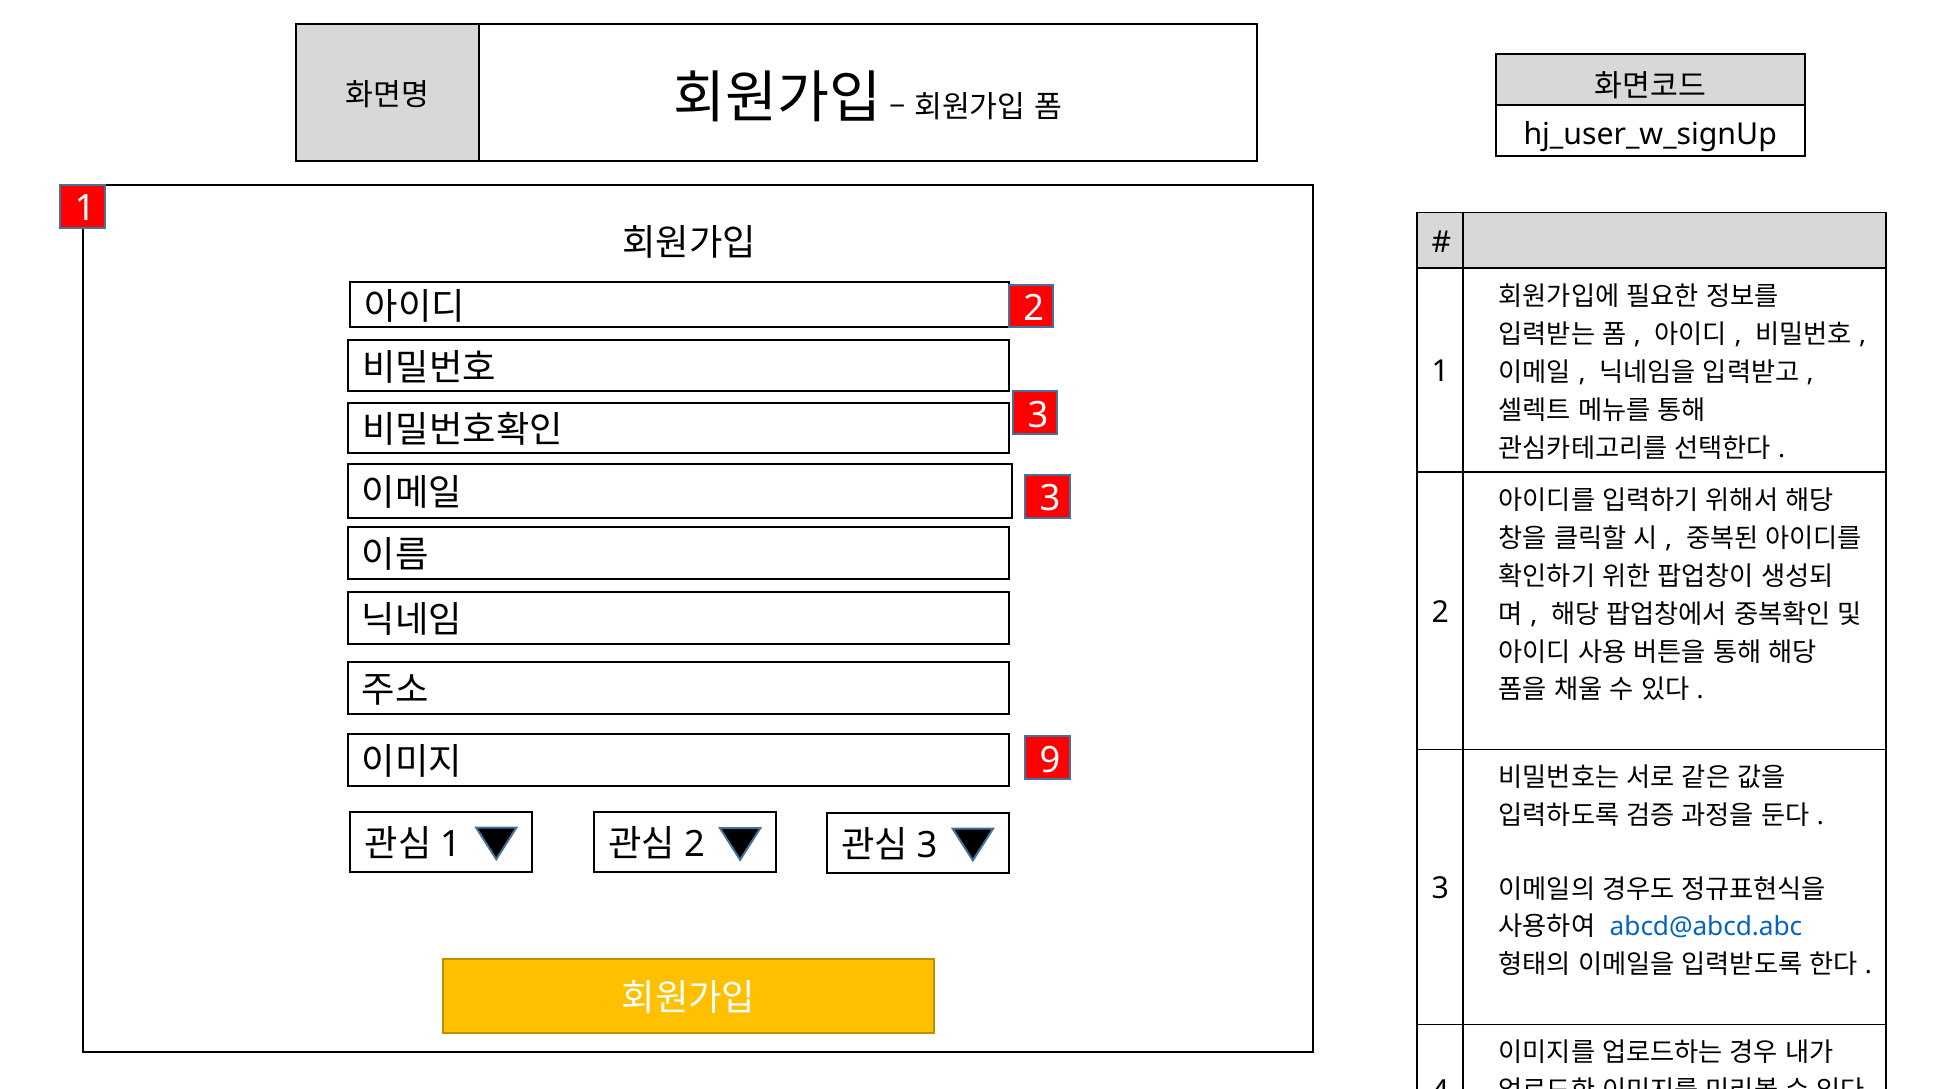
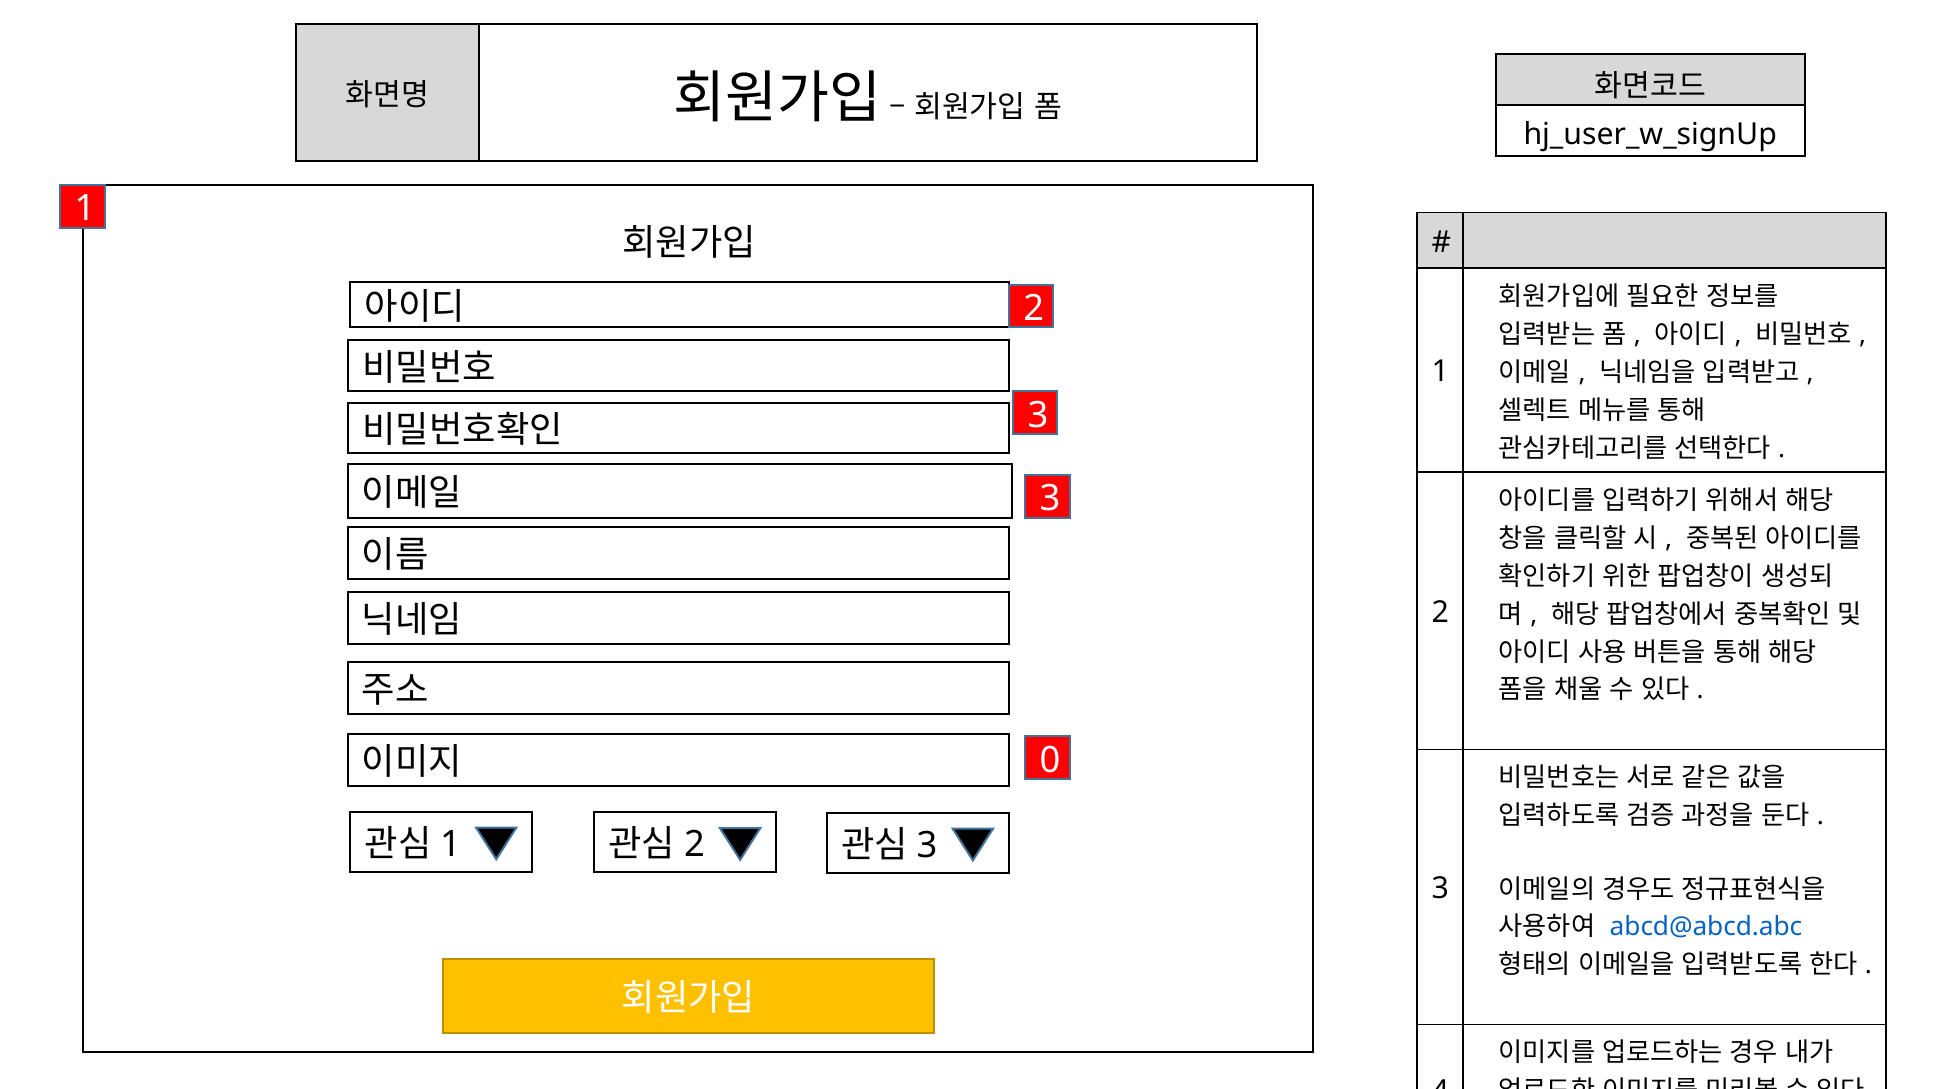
9: 9 -> 0 (1050, 761)
